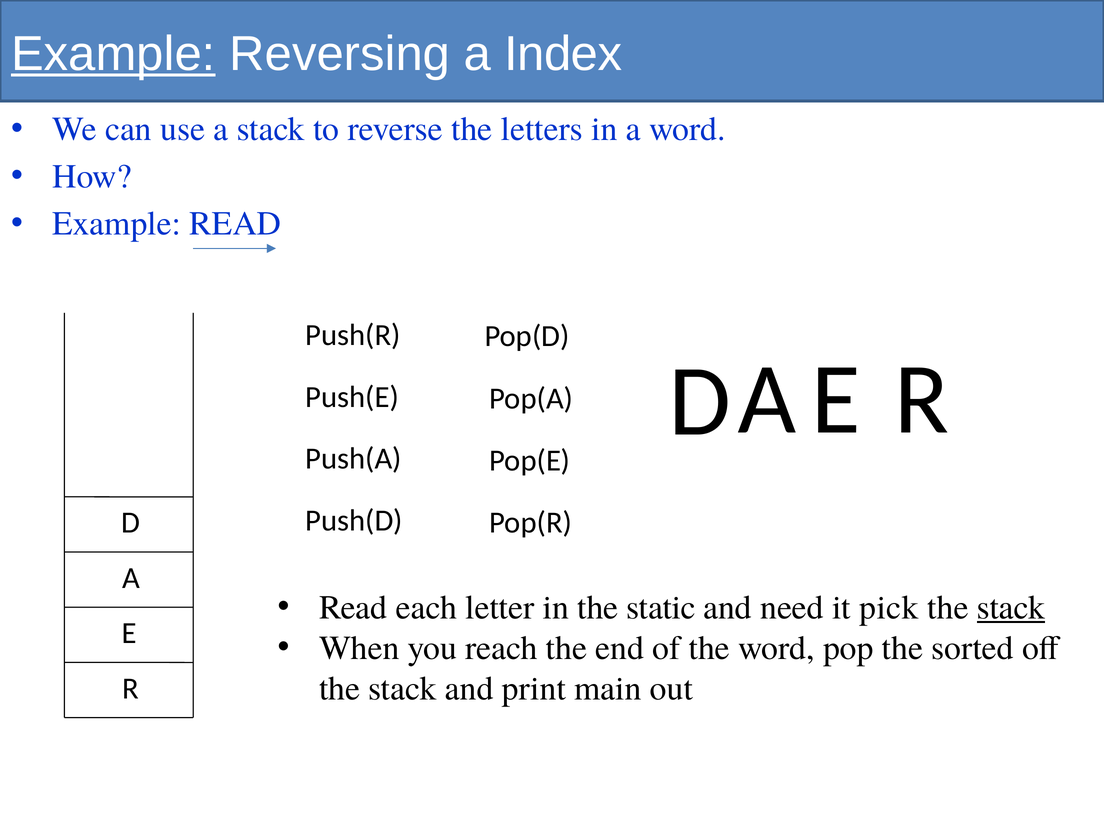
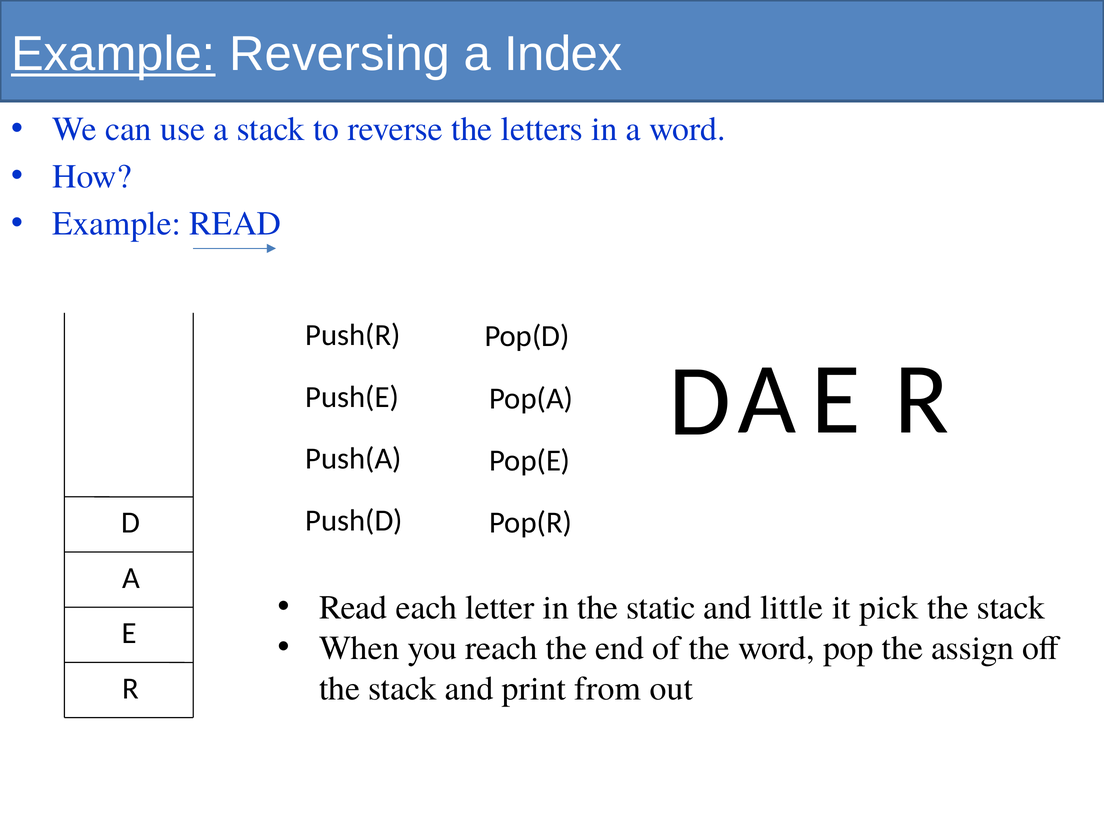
need: need -> little (792, 608)
stack underline: present -> none (1011, 608)
sorted: sorted -> assign (973, 648)
main: main -> from (608, 689)
